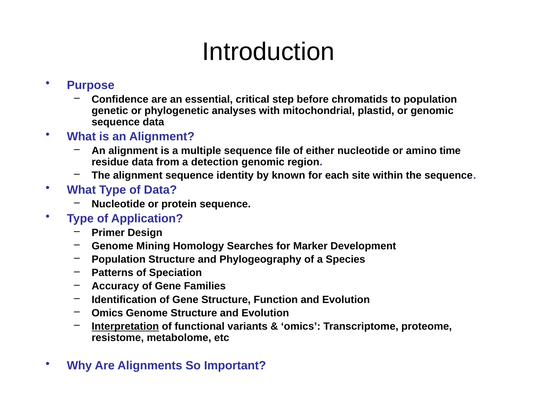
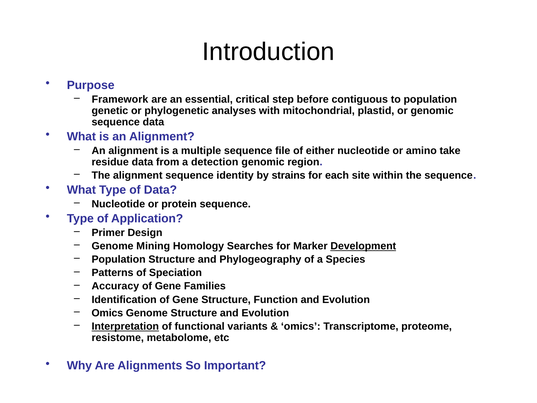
Confidence: Confidence -> Framework (120, 99)
chromatids: chromatids -> contiguous (360, 99)
time: time -> take (450, 151)
known: known -> strains (289, 175)
Development underline: none -> present (363, 246)
